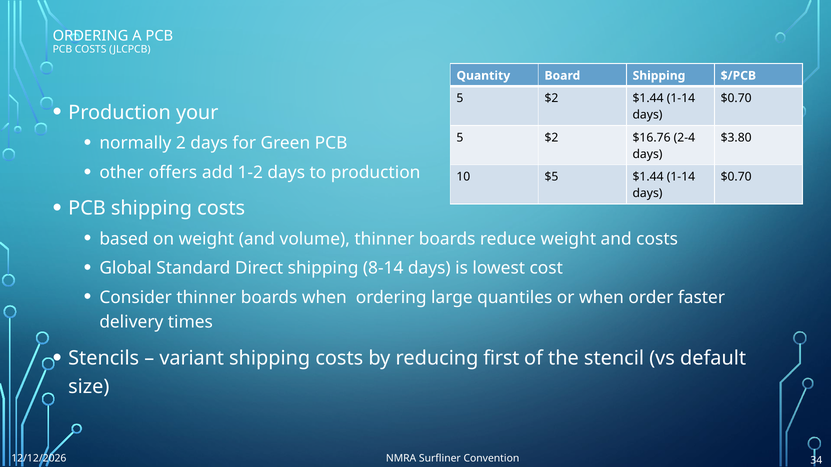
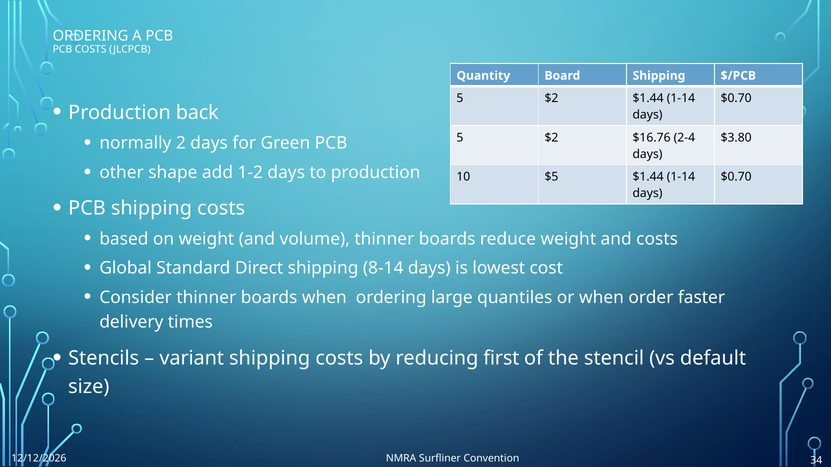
your: your -> back (197, 113)
offers: offers -> shape (173, 173)
